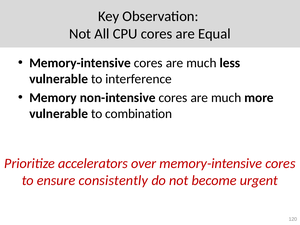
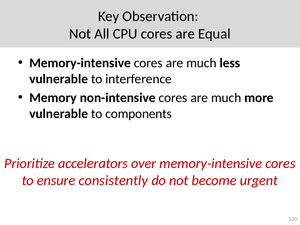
combination: combination -> components (139, 114)
